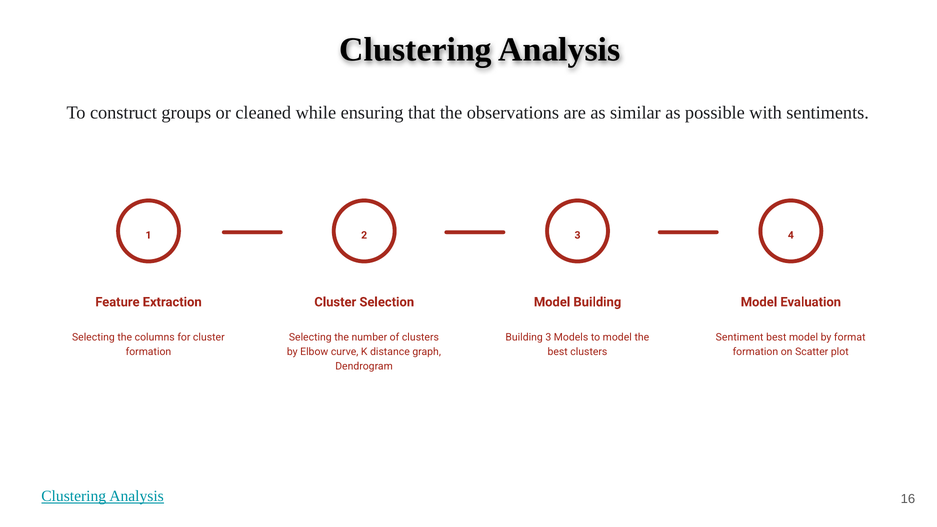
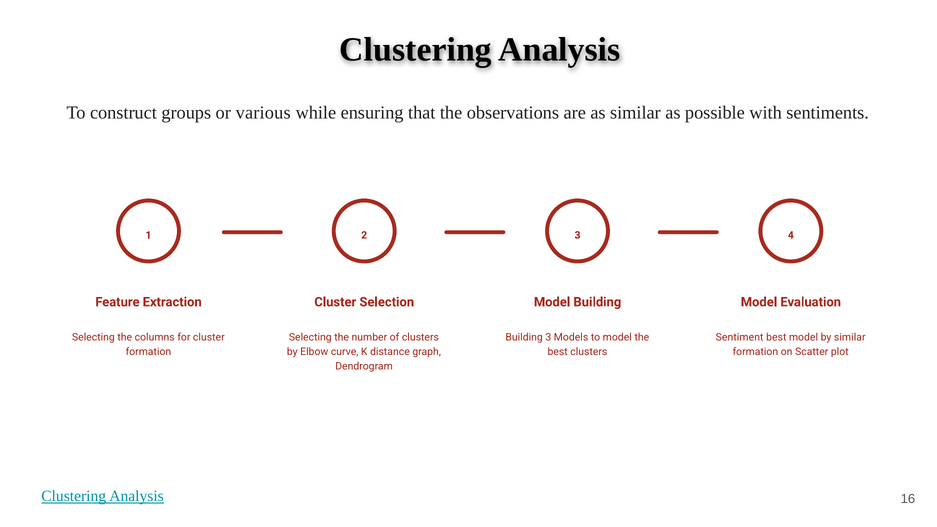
cleaned: cleaned -> various (263, 113)
by format: format -> similar (850, 338)
